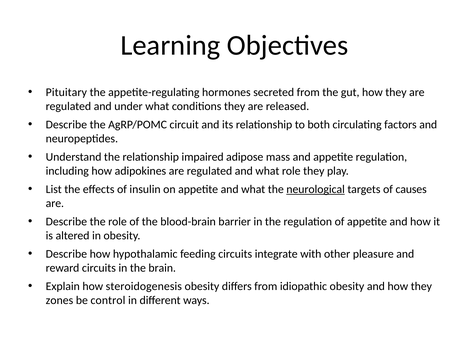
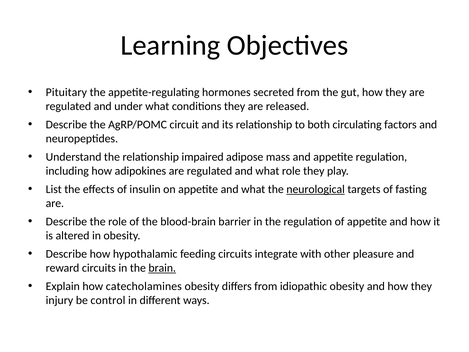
causes: causes -> fasting (411, 189)
brain underline: none -> present (162, 268)
steroidogenesis: steroidogenesis -> catecholamines (144, 286)
zones: zones -> injury (59, 300)
